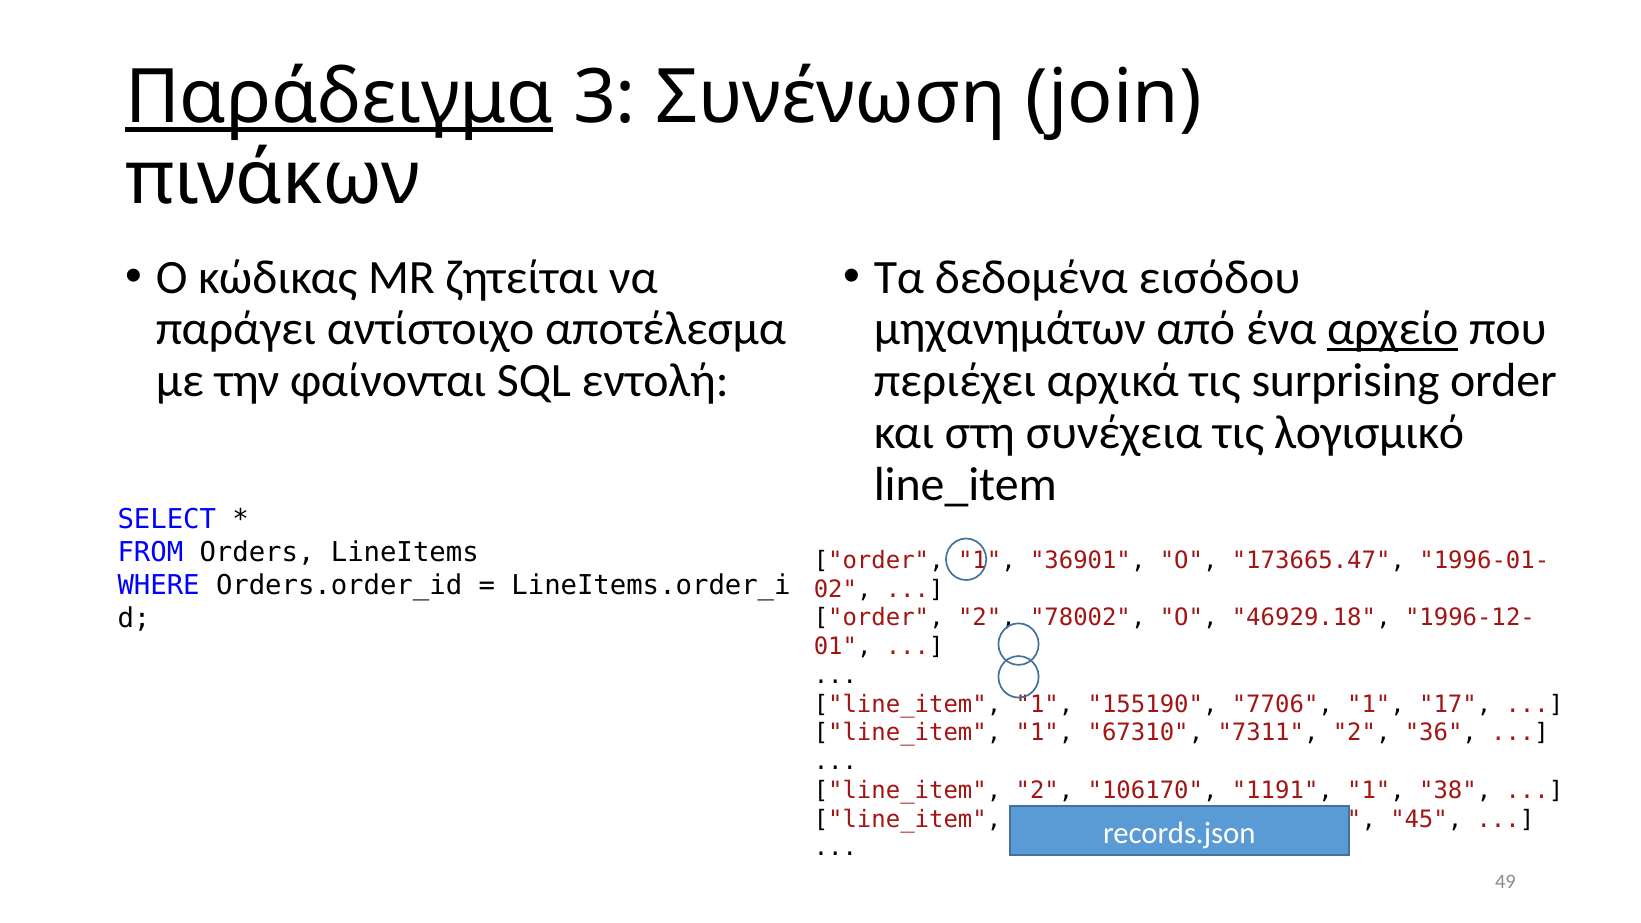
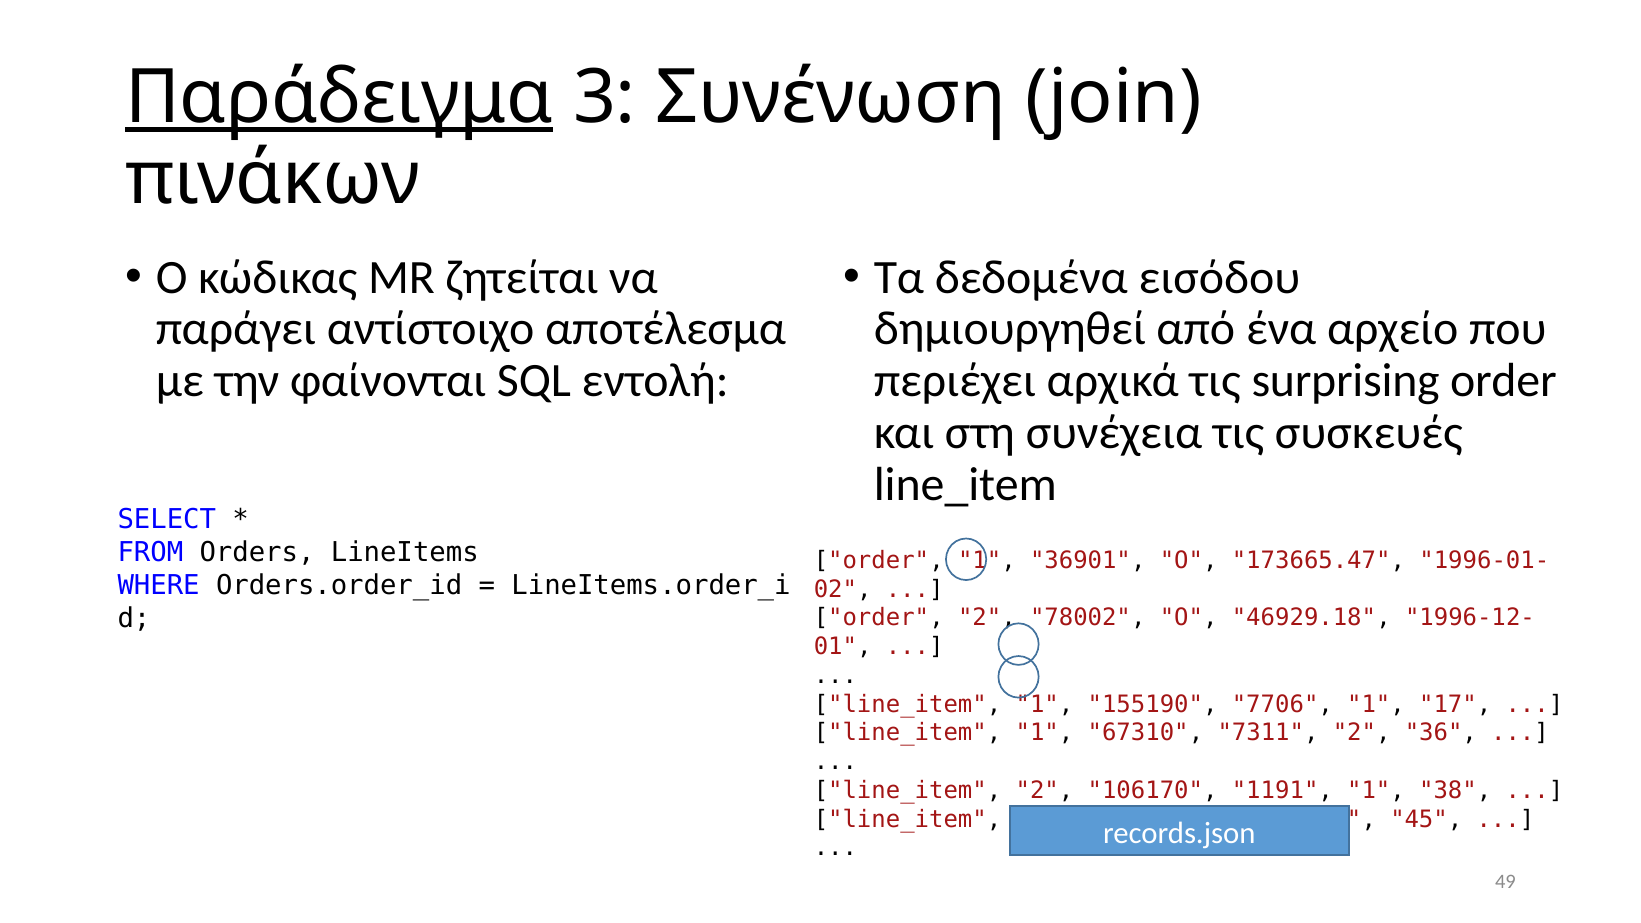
μηχανημάτων: μηχανημάτων -> δημιουργηθεί (1010, 329)
αρχείο underline: present -> none (1393, 329)
λογισμικό: λογισμικό -> συσκευές (1369, 433)
